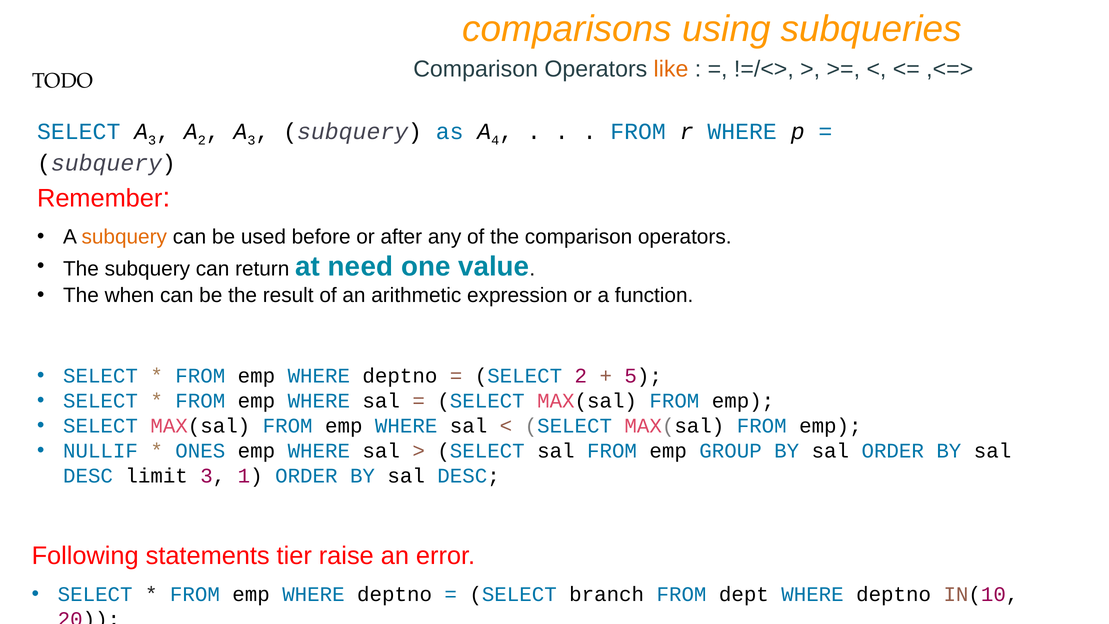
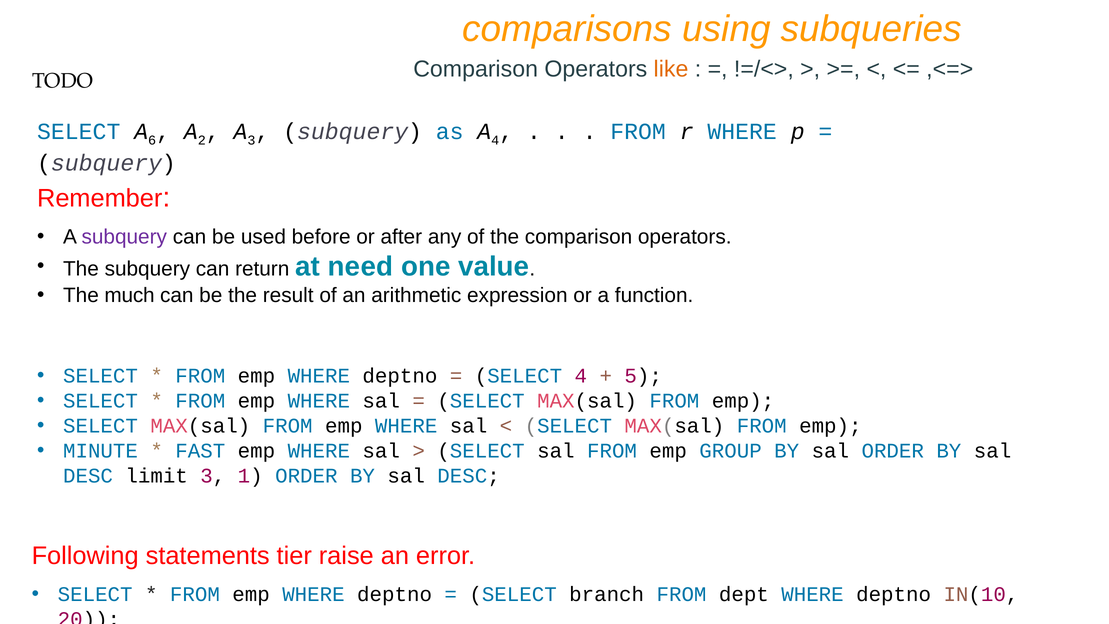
SELECT A 3: 3 -> 6 (152, 141)
subquery colour: orange -> purple (124, 237)
when: when -> much (130, 295)
SELECT 2: 2 -> 4 (581, 376)
NULLIF: NULLIF -> MINUTE (100, 451)
ONES: ONES -> FAST (200, 451)
